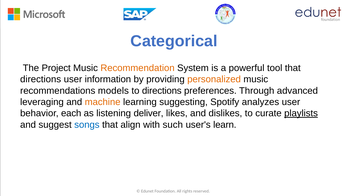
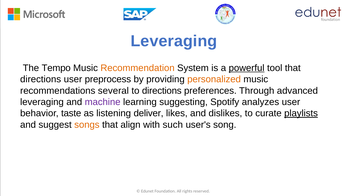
Categorical: Categorical -> Leveraging (174, 41)
Project: Project -> Tempo (56, 68)
powerful underline: none -> present (247, 68)
information: information -> preprocess (108, 79)
models: models -> several (113, 91)
machine colour: orange -> purple (103, 102)
each: each -> taste (71, 114)
songs colour: blue -> orange (87, 125)
learn: learn -> song (225, 125)
